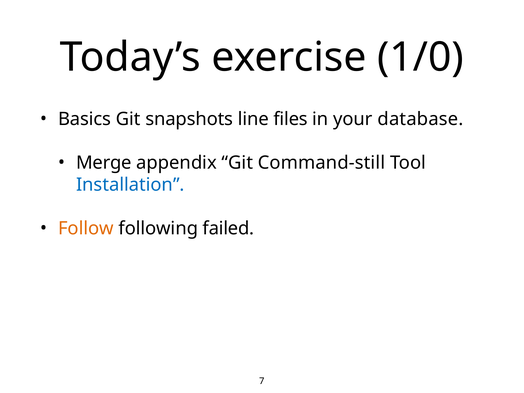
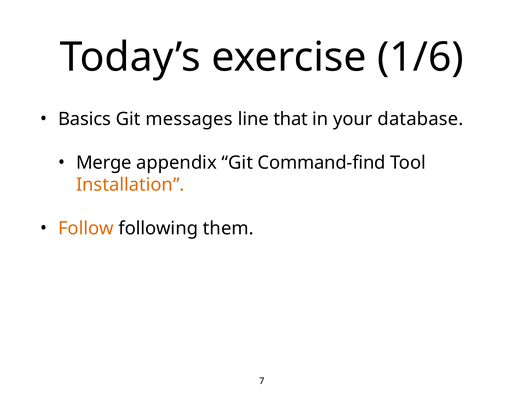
1/0: 1/0 -> 1/6 (421, 57)
snapshots: snapshots -> messages (189, 119)
files: files -> that (291, 119)
Command-still: Command-still -> Command-find (322, 163)
Installation colour: blue -> orange (130, 185)
failed: failed -> them (228, 228)
